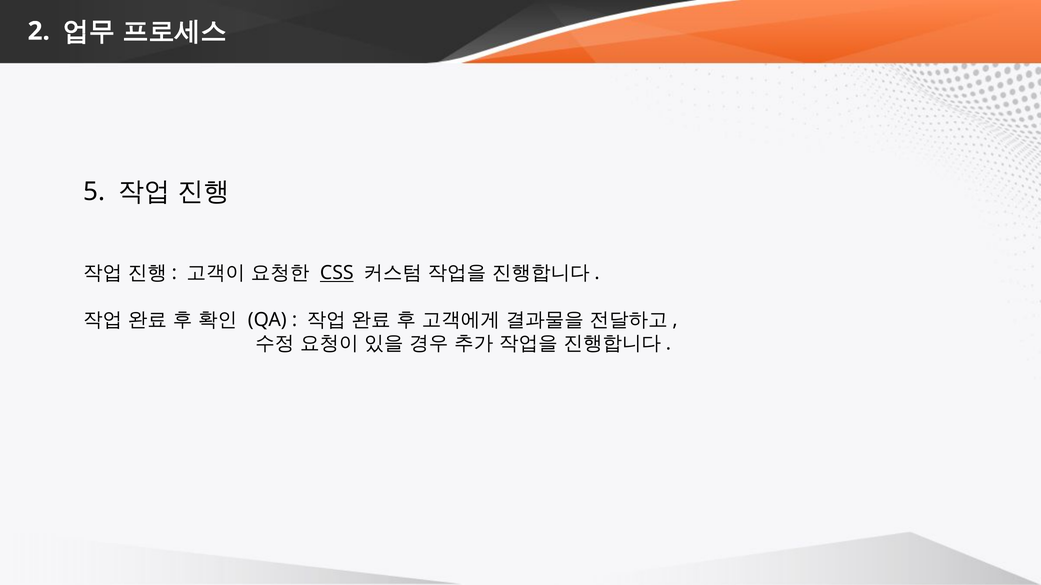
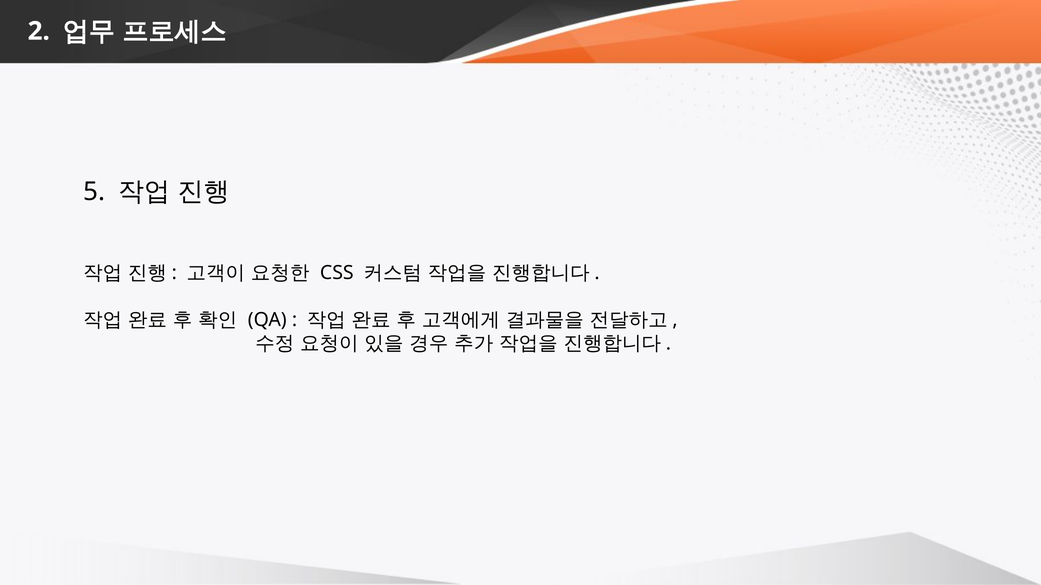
CSS underline: present -> none (337, 273)
